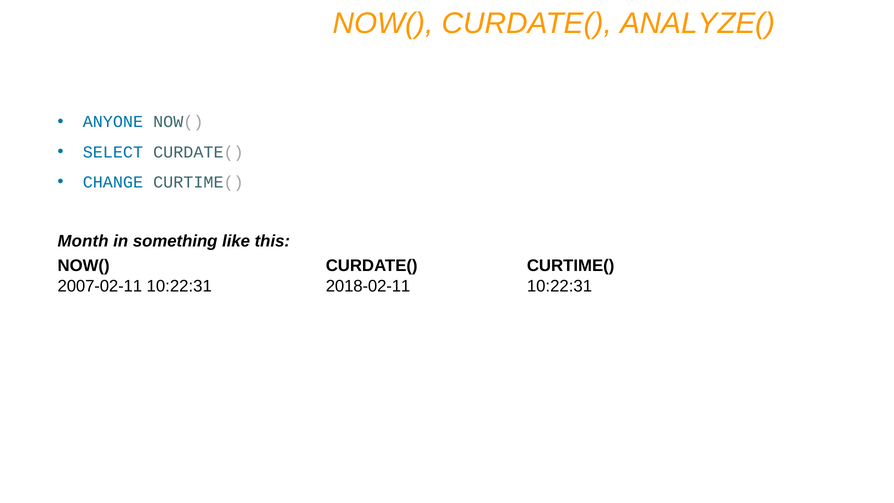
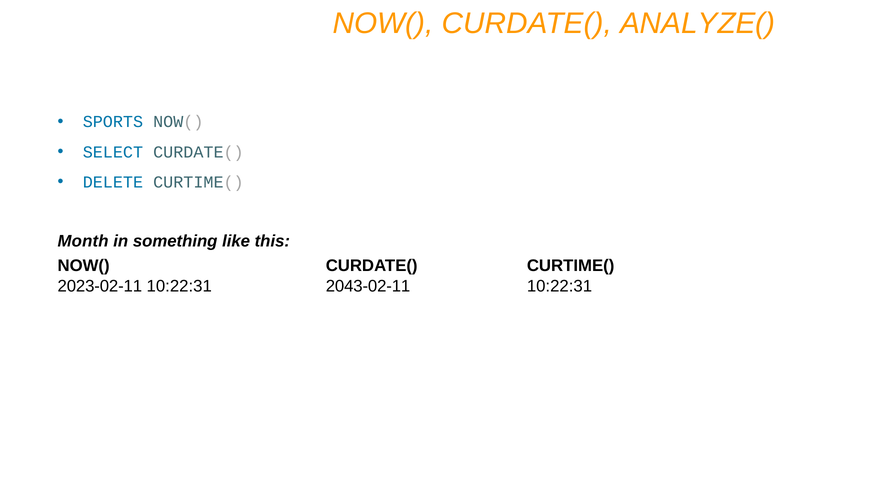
ANYONE: ANYONE -> SPORTS (113, 122)
CHANGE: CHANGE -> DELETE (113, 182)
2007-02-11: 2007-02-11 -> 2023-02-11 (100, 286)
2018-02-11: 2018-02-11 -> 2043-02-11 (368, 286)
